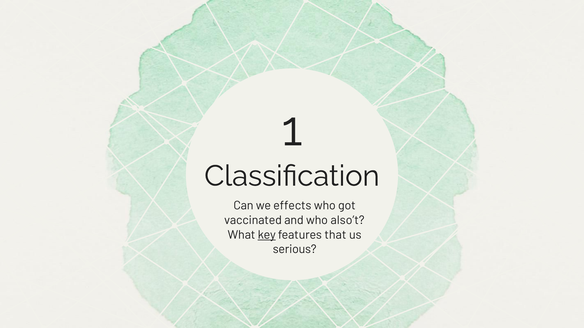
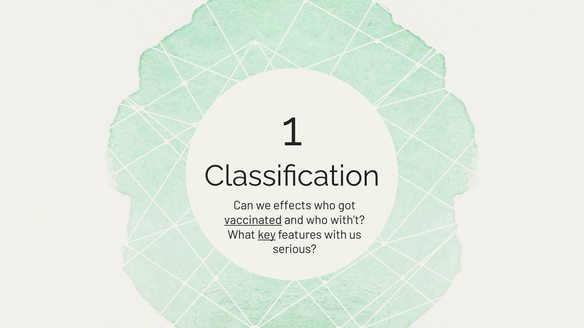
vaccinated underline: none -> present (253, 220)
also’t: also’t -> with’t (348, 220)
that: that -> with (336, 235)
